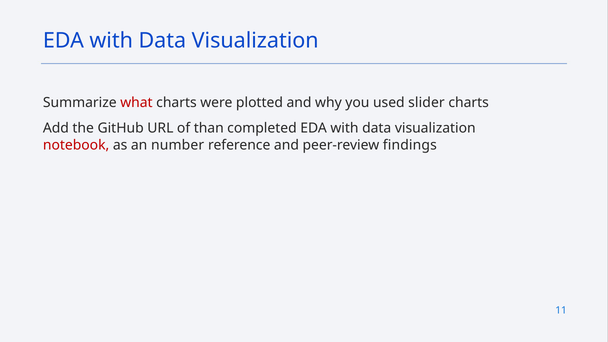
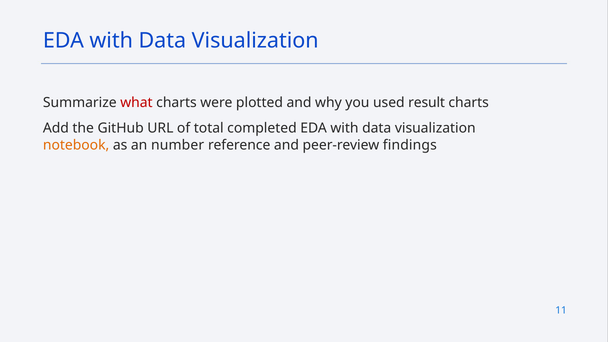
slider: slider -> result (427, 103)
than: than -> total (209, 128)
notebook colour: red -> orange (76, 145)
